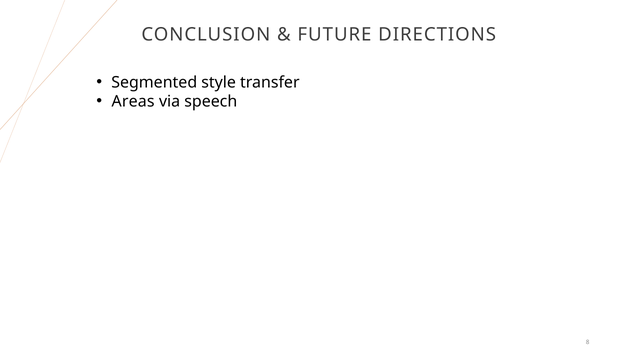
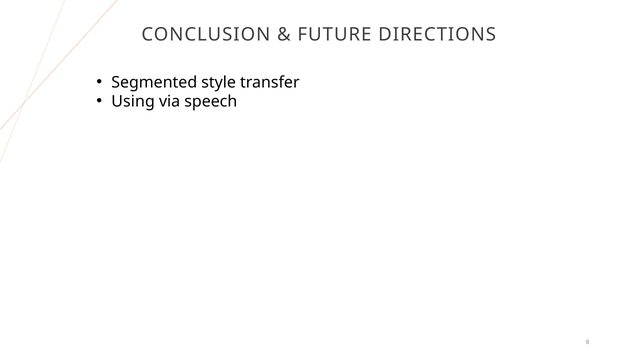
Areas: Areas -> Using (133, 102)
